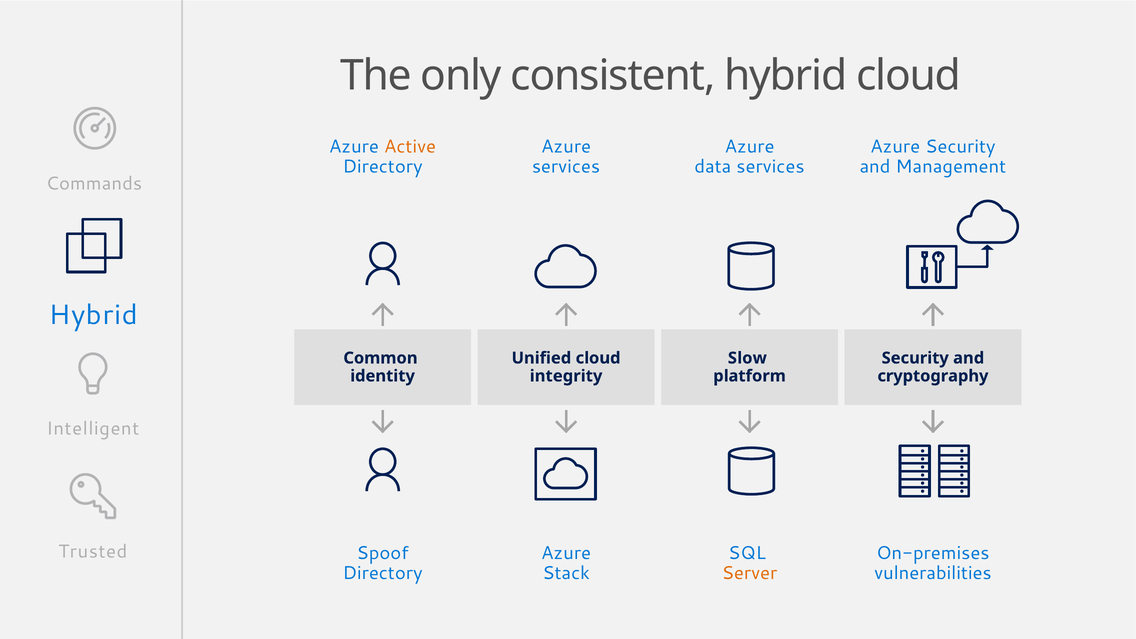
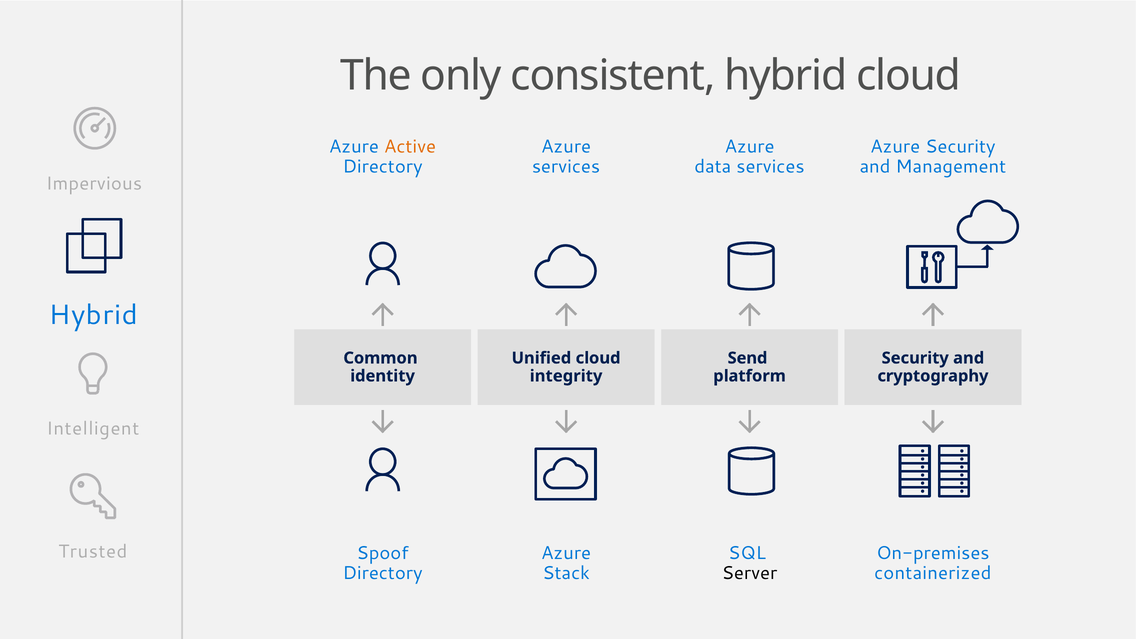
Commands: Commands -> Impervious (94, 183)
Slow: Slow -> Send (747, 358)
Server colour: orange -> black (750, 573)
vulnerabilities: vulnerabilities -> containerized (933, 573)
